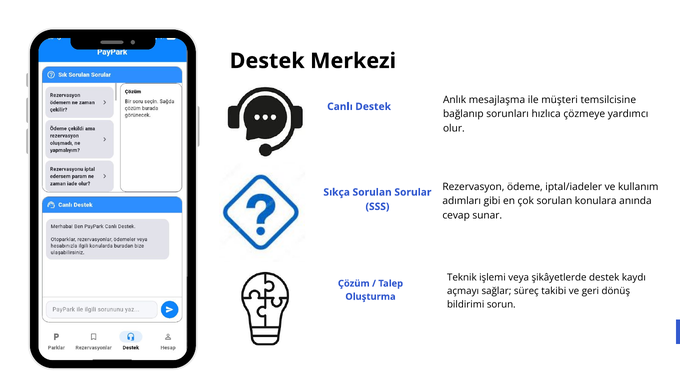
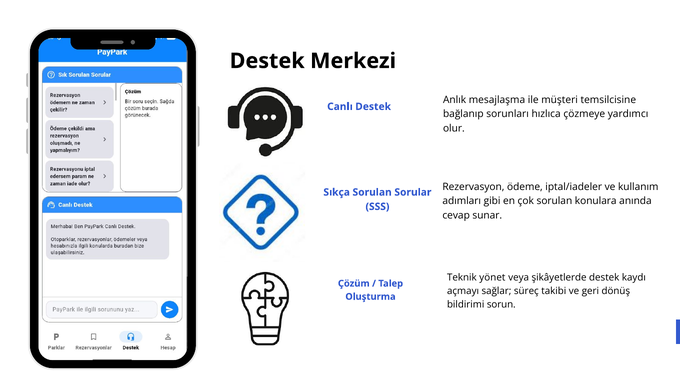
işlemi: işlemi -> yönet (492, 278)
